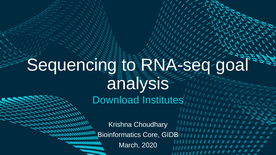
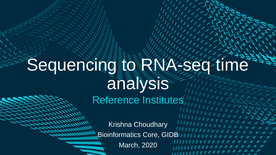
goal: goal -> time (232, 65)
Download: Download -> Reference (116, 100)
